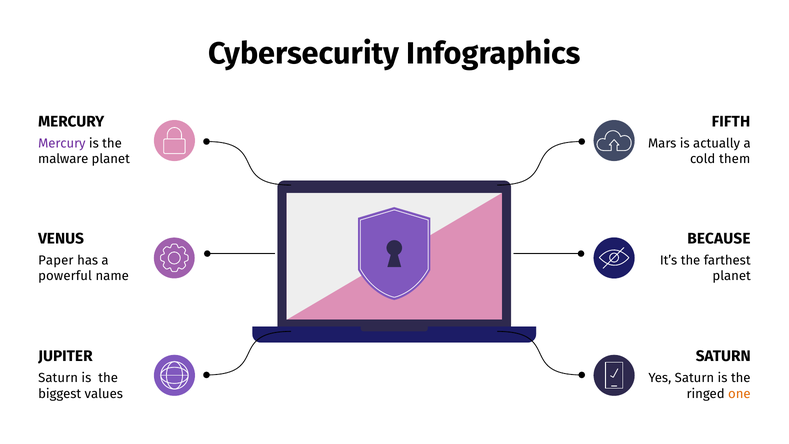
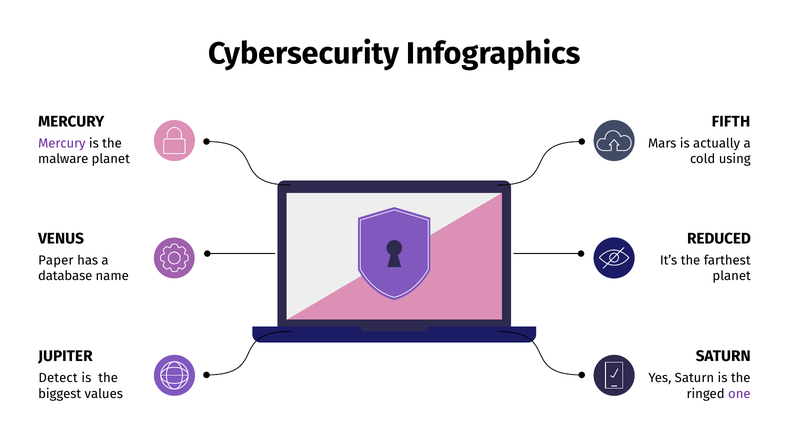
them: them -> using (735, 159)
BECAUSE: BECAUSE -> REDUCED (719, 239)
powerful: powerful -> database (65, 276)
Saturn: Saturn -> Detect (58, 378)
one colour: orange -> purple (739, 394)
